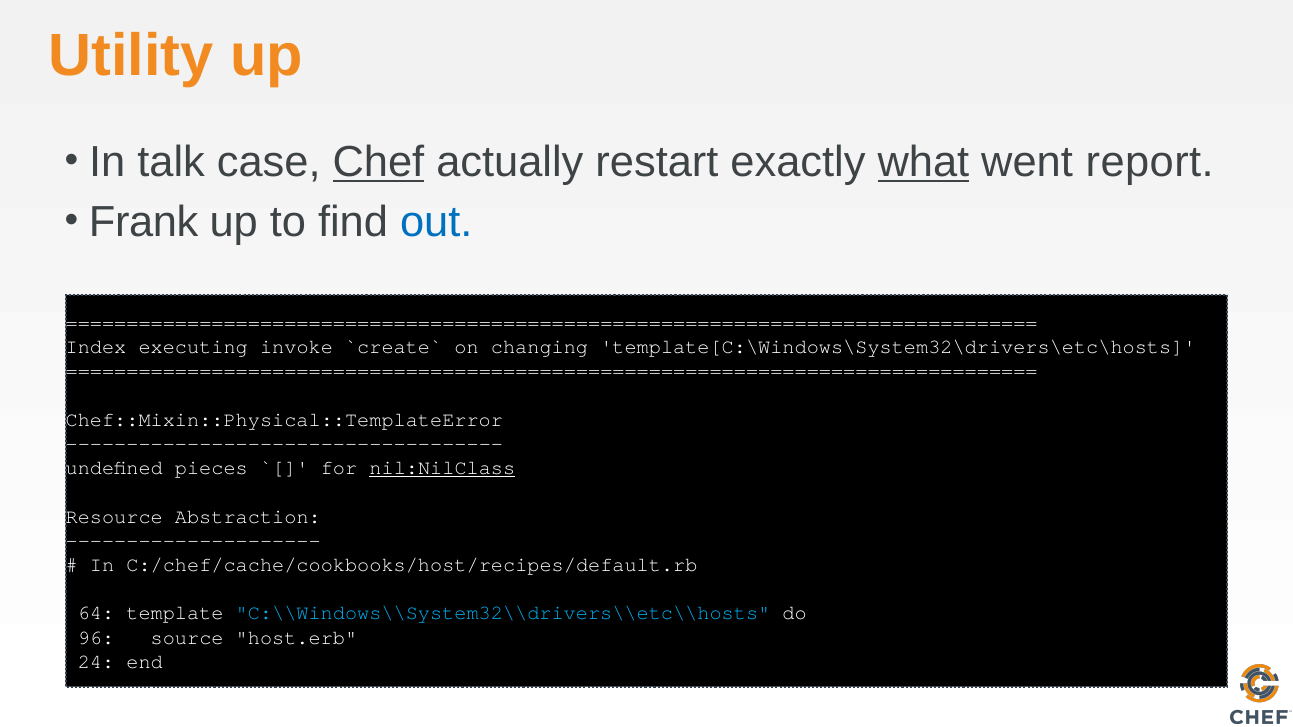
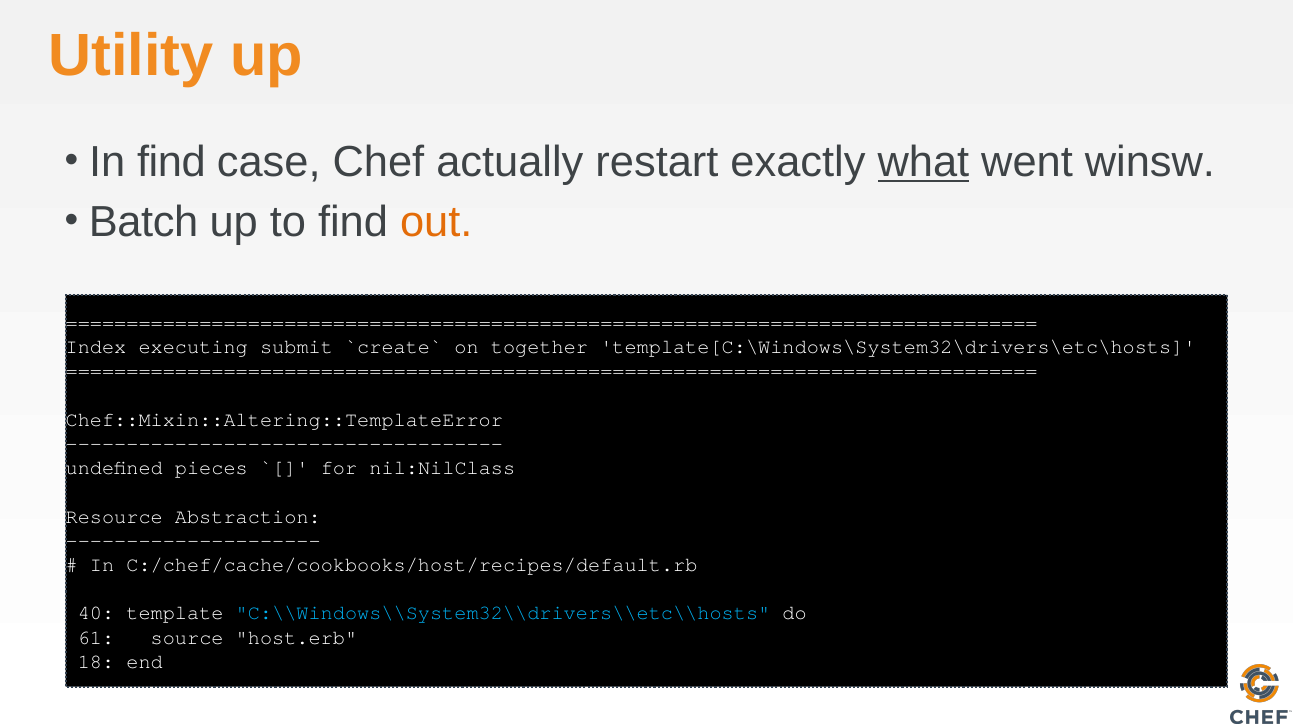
In talk: talk -> find (171, 162)
Chef underline: present -> none (378, 162)
report: report -> winsw (1150, 162)
Frank: Frank -> Batch (144, 223)
out colour: blue -> orange (436, 223)
invoke: invoke -> submit (297, 347)
changing: changing -> together (539, 347)
Chef::Mixin::Physical::TemplateError: Chef::Mixin::Physical::TemplateError -> Chef::Mixin::Altering::TemplateError (284, 420)
nil:NilClass underline: present -> none (442, 468)
64: 64 -> 40 (96, 614)
96: 96 -> 61 (96, 638)
24: 24 -> 18 (96, 662)
